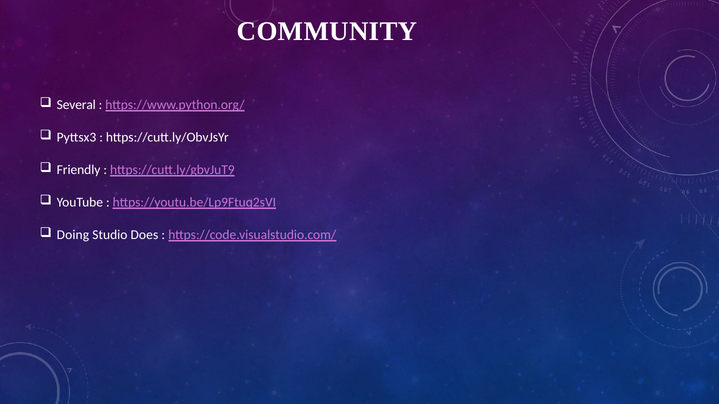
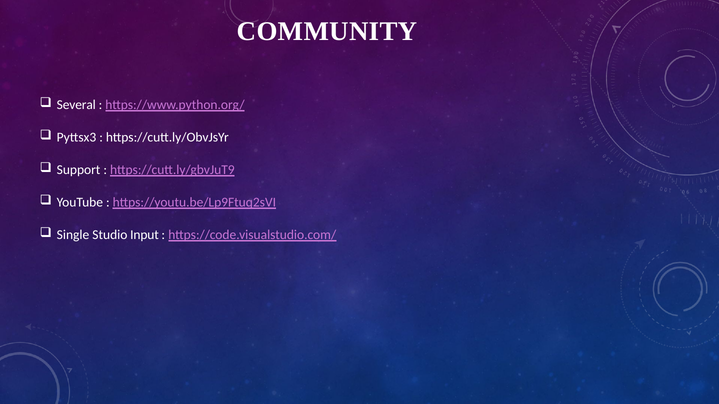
Friendly: Friendly -> Support (79, 170)
Doing: Doing -> Single (73, 235)
Does: Does -> Input (145, 235)
